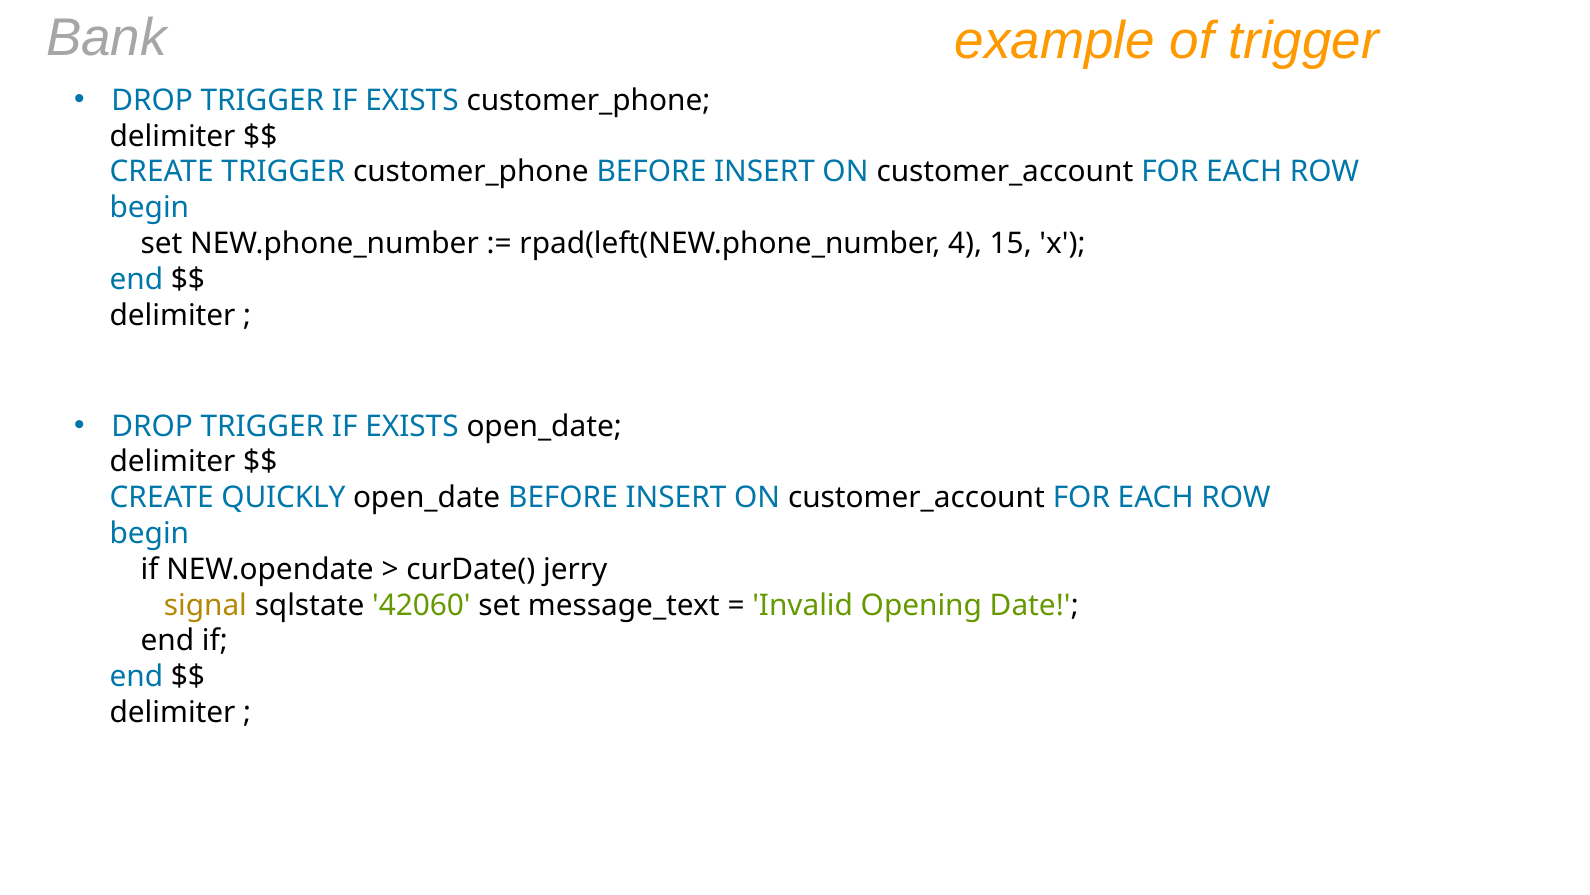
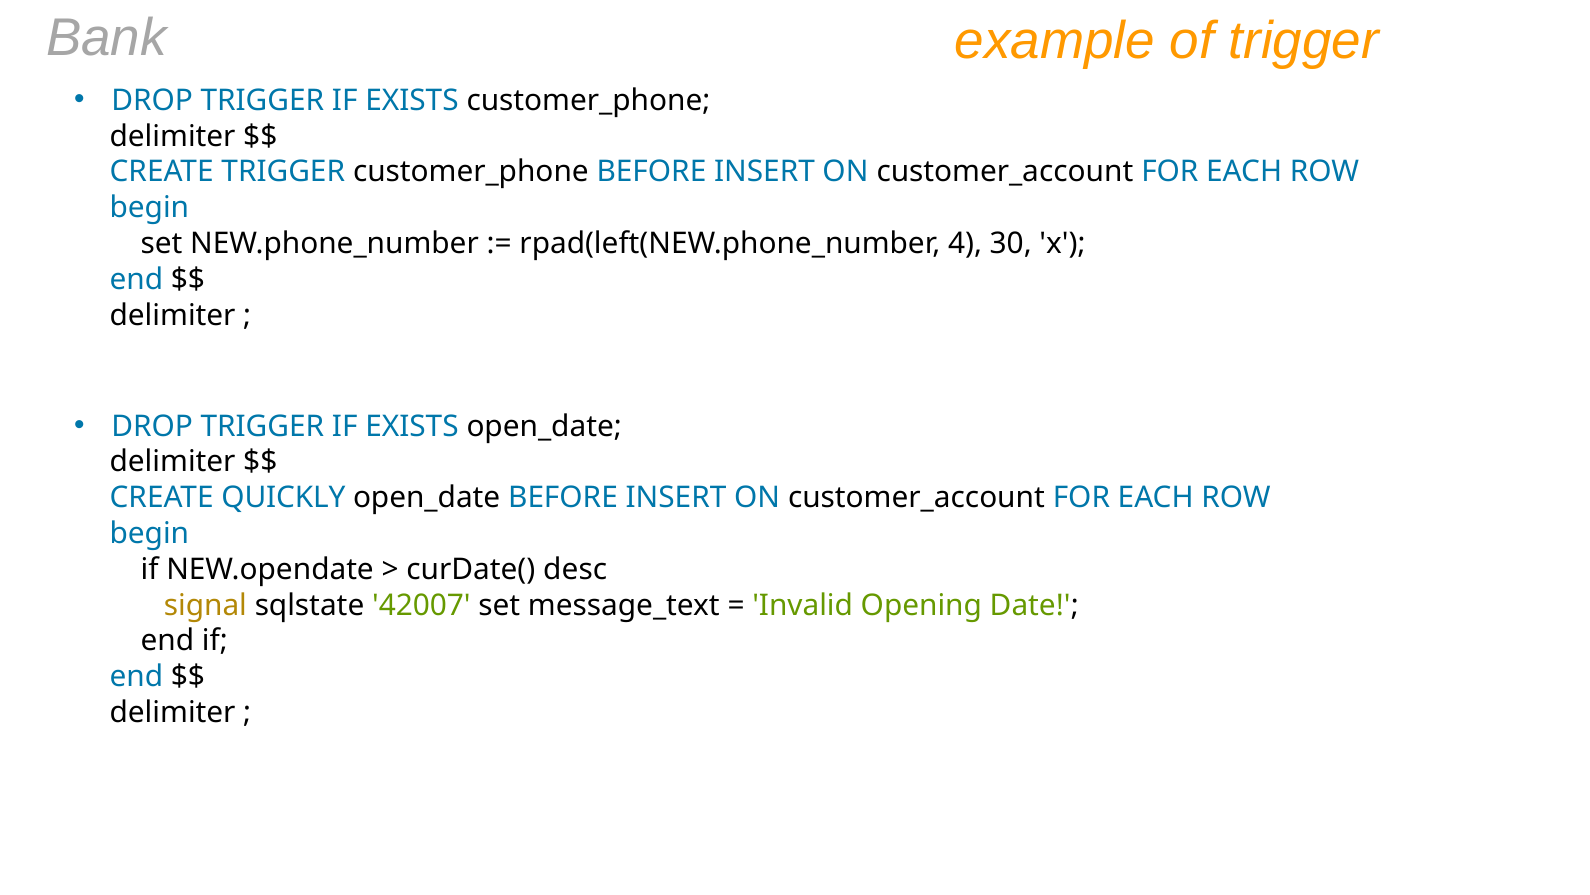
15: 15 -> 30 (1011, 244)
jerry: jerry -> desc (575, 569)
42060: 42060 -> 42007 (421, 605)
